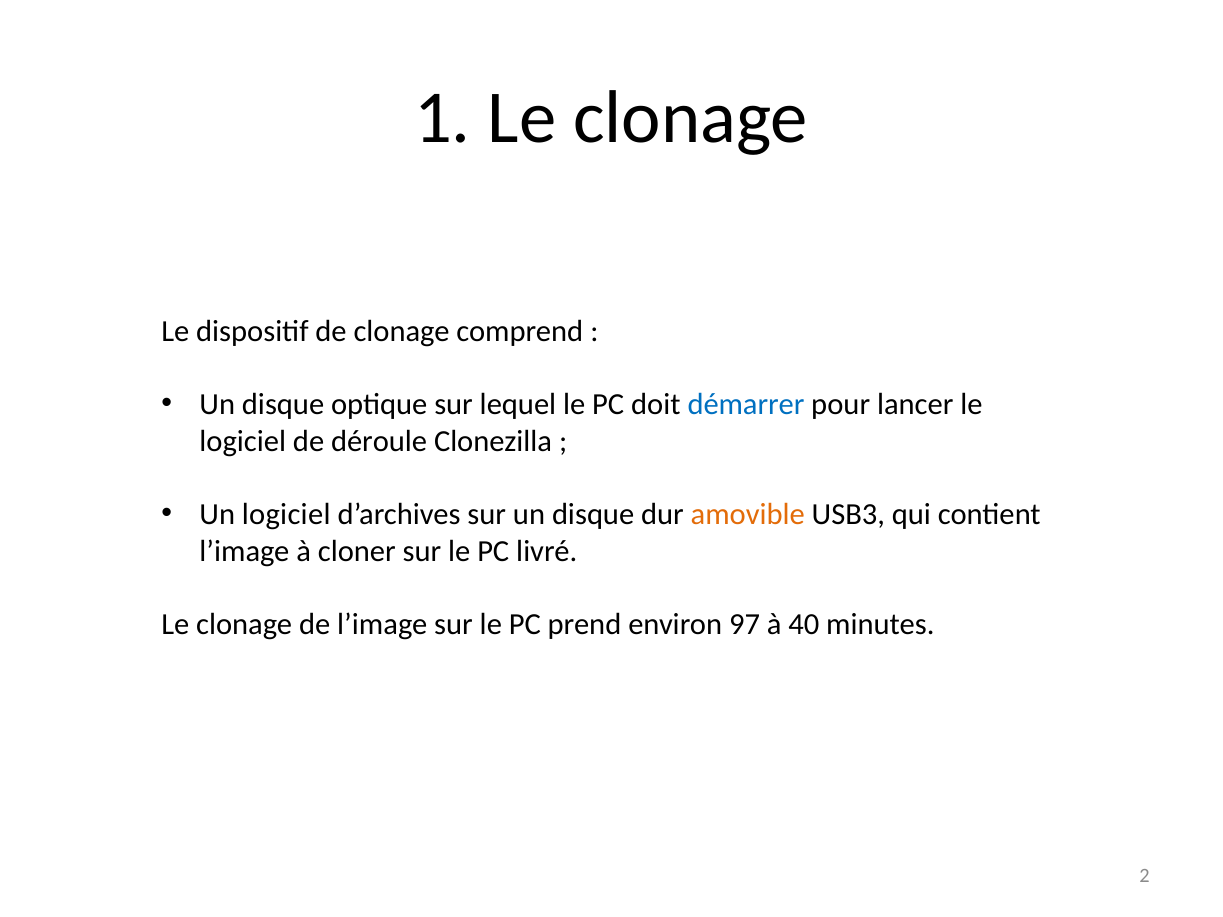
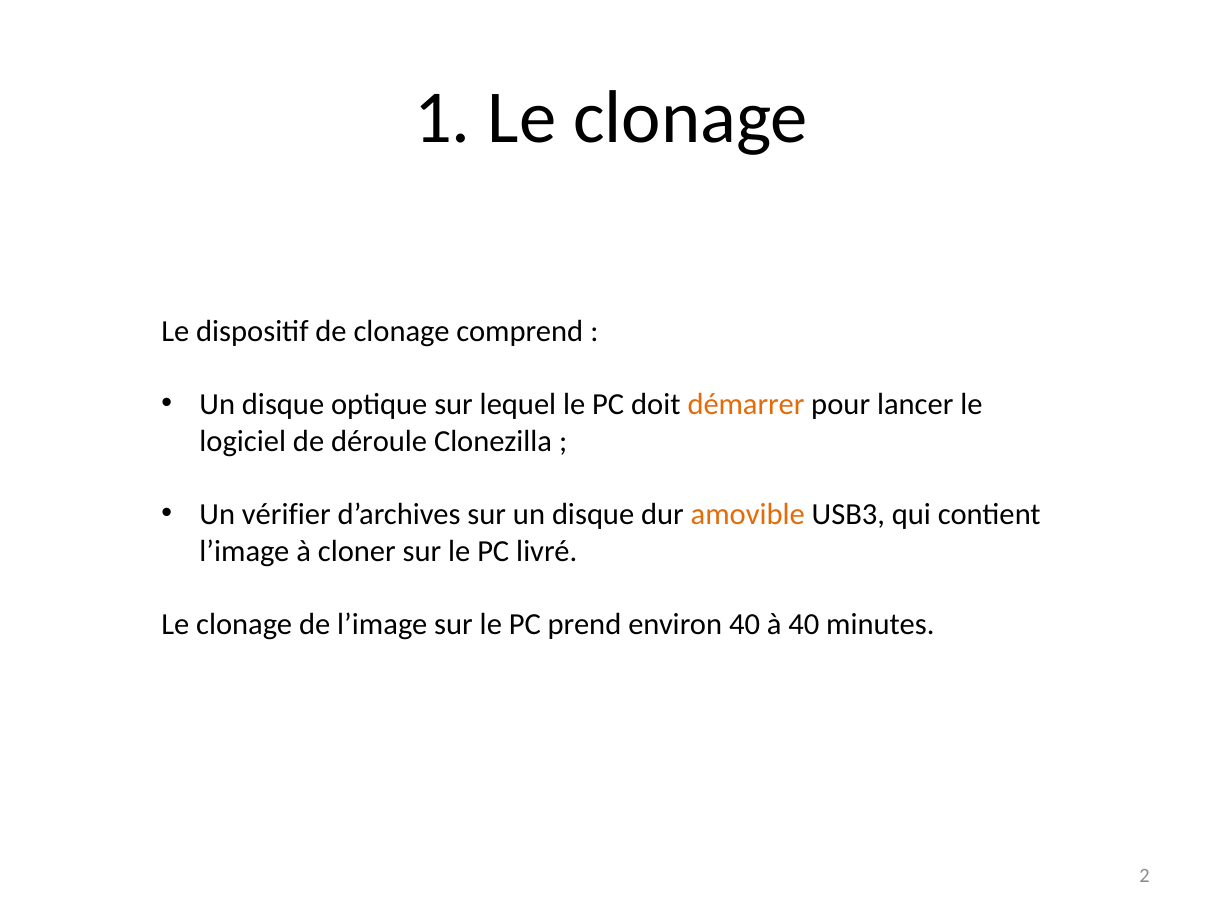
démarrer colour: blue -> orange (746, 404)
Un logiciel: logiciel -> vérifier (286, 515)
environ 97: 97 -> 40 (745, 625)
